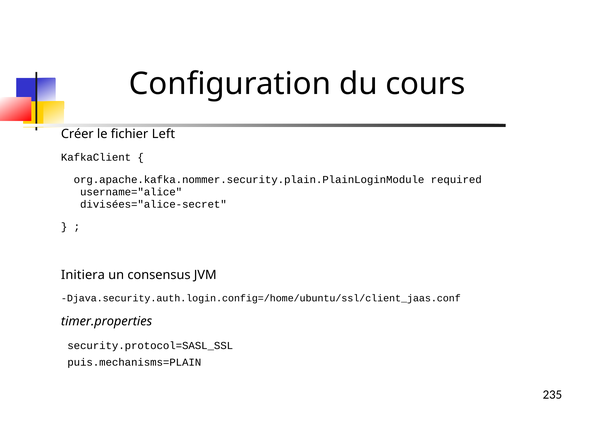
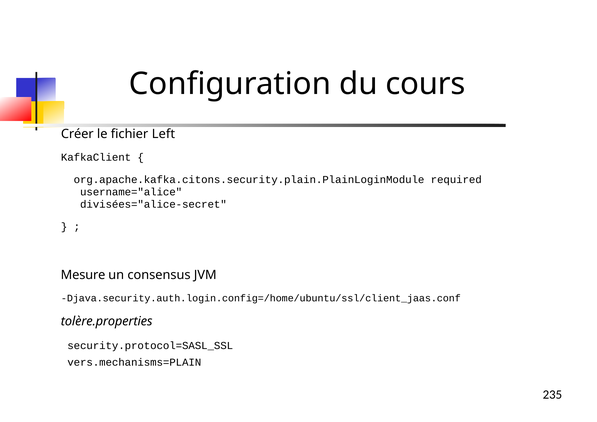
org.apache.kafka.nommer.security.plain.PlainLoginModule: org.apache.kafka.nommer.security.plain.PlainLoginModule -> org.apache.kafka.citons.security.plain.PlainLoginModule (249, 180)
Initiera: Initiera -> Mesure (83, 275)
timer.properties: timer.properties -> tolère.properties (107, 321)
puis.mechanisms=PLAIN: puis.mechanisms=PLAIN -> vers.mechanisms=PLAIN (134, 363)
